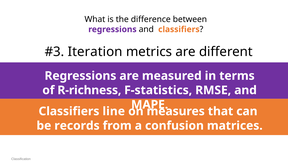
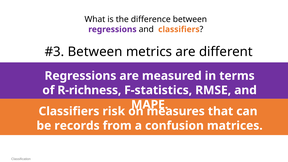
Iteration: Iteration -> Between (95, 52)
line: line -> risk (114, 111)
